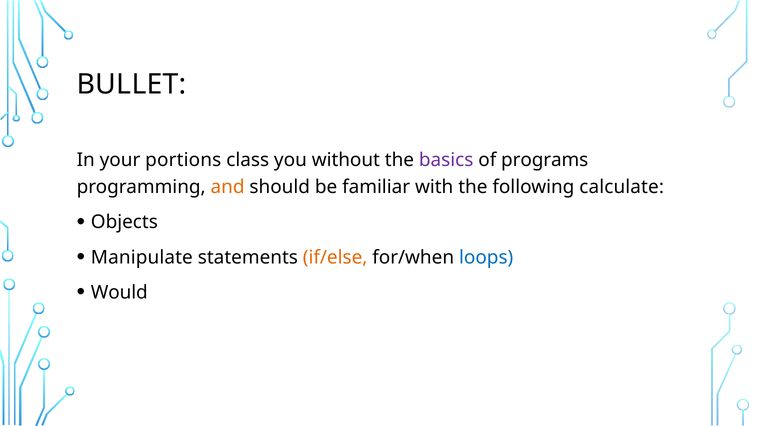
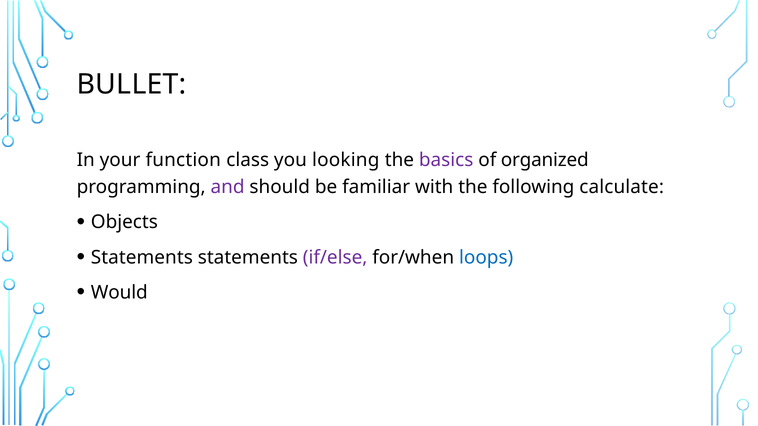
portions: portions -> function (183, 160)
without: without -> looking (346, 160)
programs: programs -> organized (545, 160)
and colour: orange -> purple (228, 187)
Manipulate: Manipulate -> Statements (142, 258)
if/else colour: orange -> purple (335, 258)
